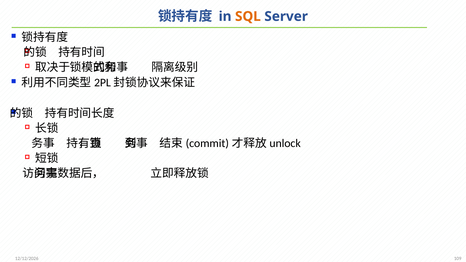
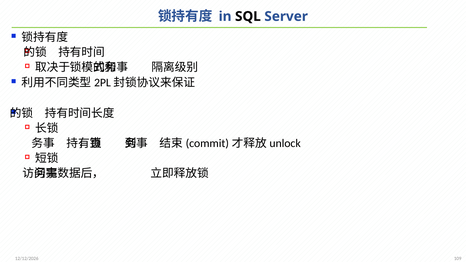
SQL colour: orange -> black (248, 16)
